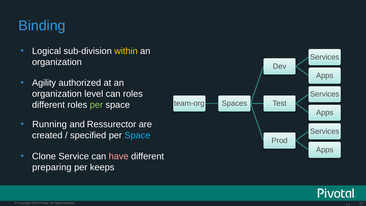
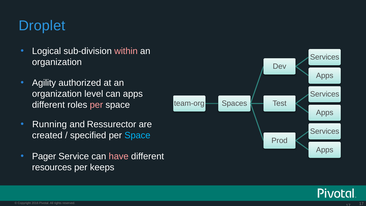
Binding: Binding -> Droplet (42, 26)
within colour: yellow -> pink (126, 51)
can roles: roles -> apps (133, 94)
per colour: light green -> pink (96, 105)
Clone: Clone -> Pager (44, 156)
preparing: preparing -> resources (52, 167)
